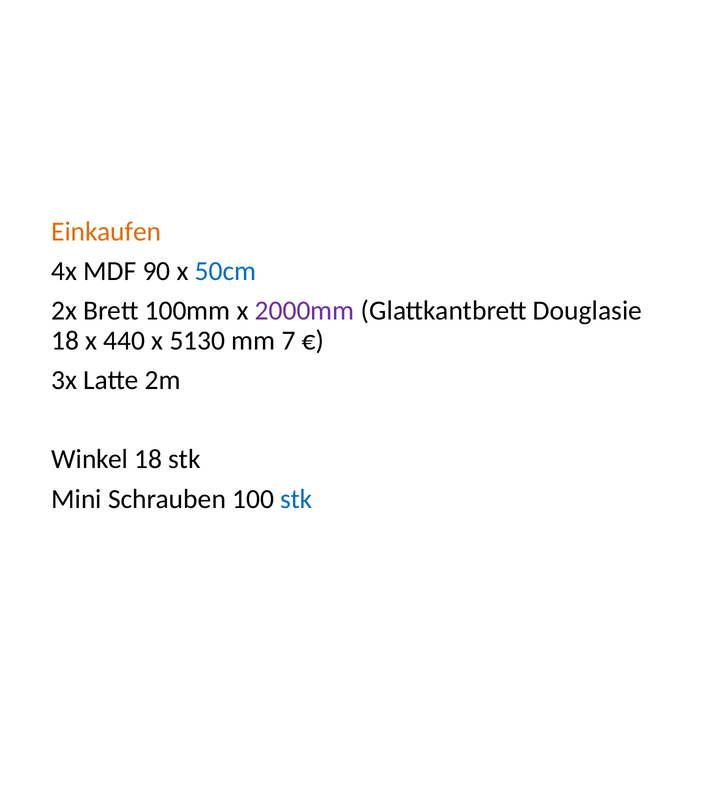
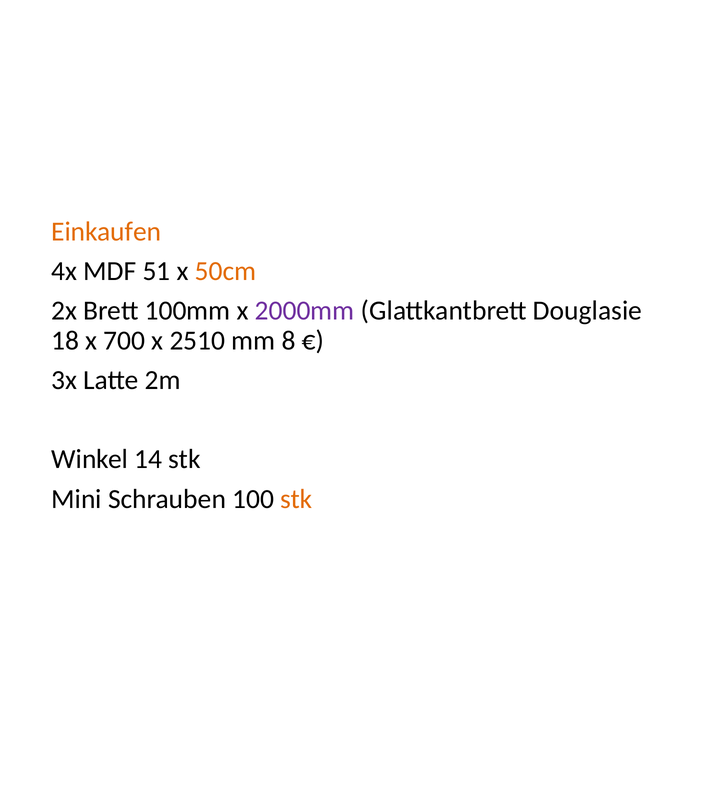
90: 90 -> 51 (156, 271)
50cm colour: blue -> orange (225, 271)
440: 440 -> 700 (124, 340)
5130: 5130 -> 2510 (197, 340)
7: 7 -> 8 (289, 340)
Winkel 18: 18 -> 14 (148, 459)
stk colour: blue -> orange (296, 498)
